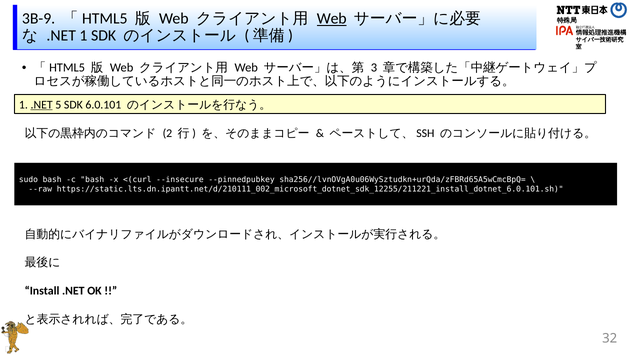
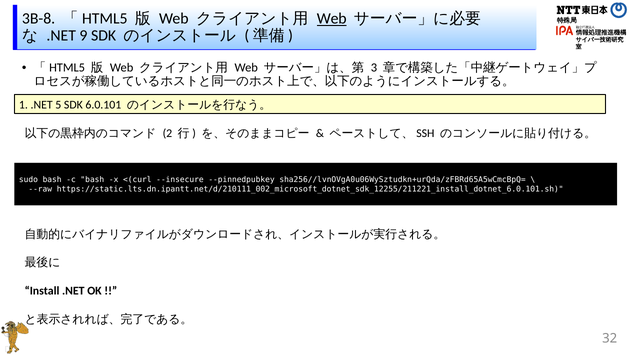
3B-9: 3B-9 -> 3B-8 (39, 19)
.NET 1: 1 -> 9 (83, 36)
.NET underline: present -> none (42, 105)
